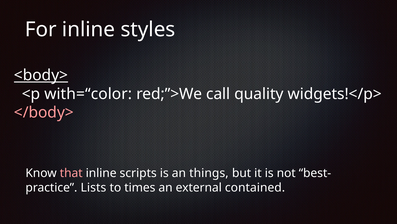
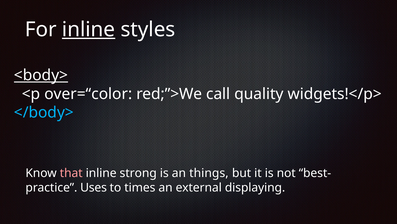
inline underline: none -> present (89, 29)
with=“color: with=“color -> over=“color (88, 94)
</body> colour: pink -> light blue (44, 112)
scripts: scripts -> strong (138, 173)
Lists: Lists -> Uses (94, 187)
contained: contained -> displaying (255, 187)
